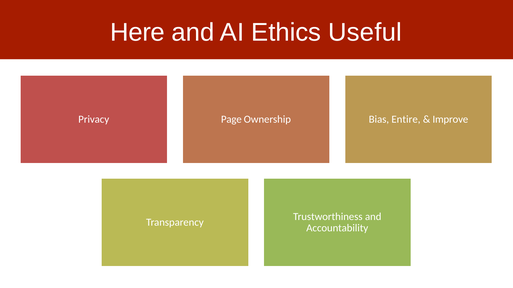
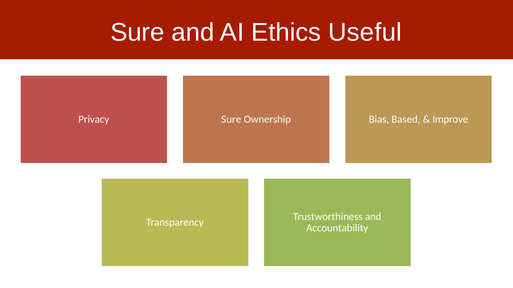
Here: Here -> Sure (137, 32)
Privacy Page: Page -> Sure (231, 120)
Entire: Entire -> Based (406, 120)
